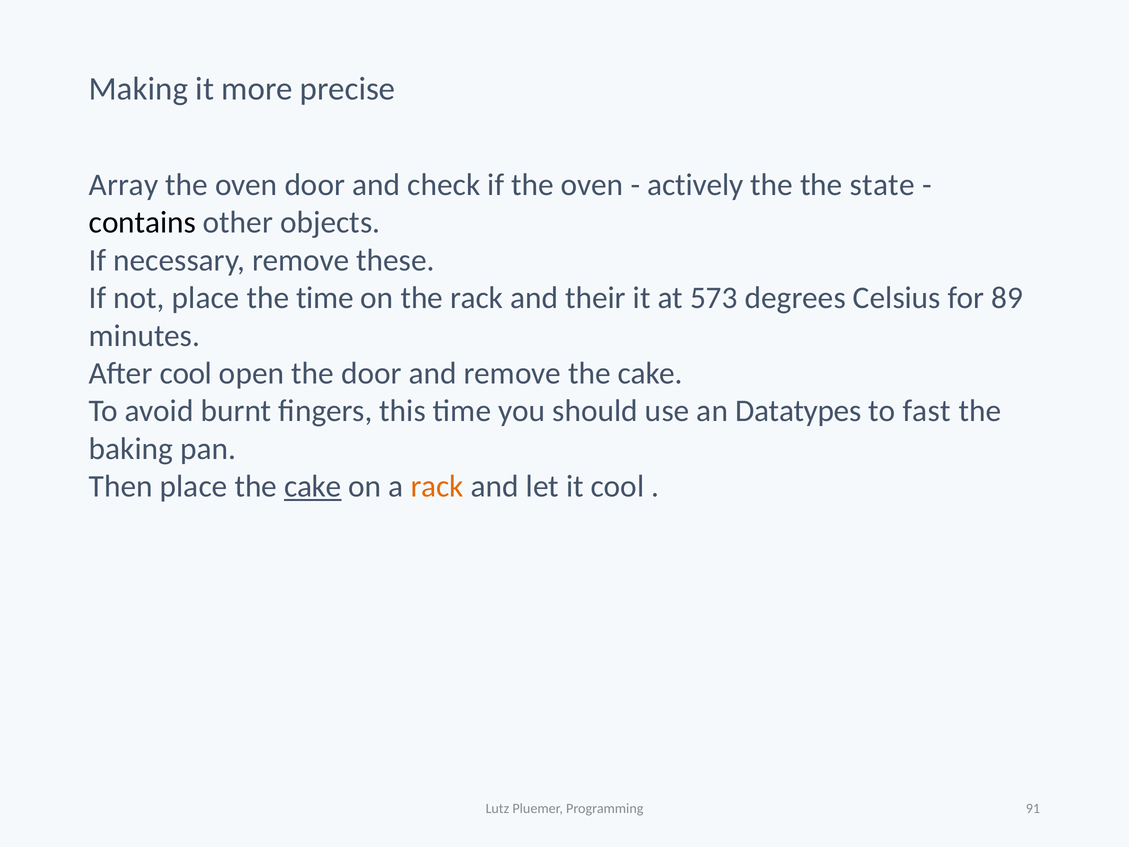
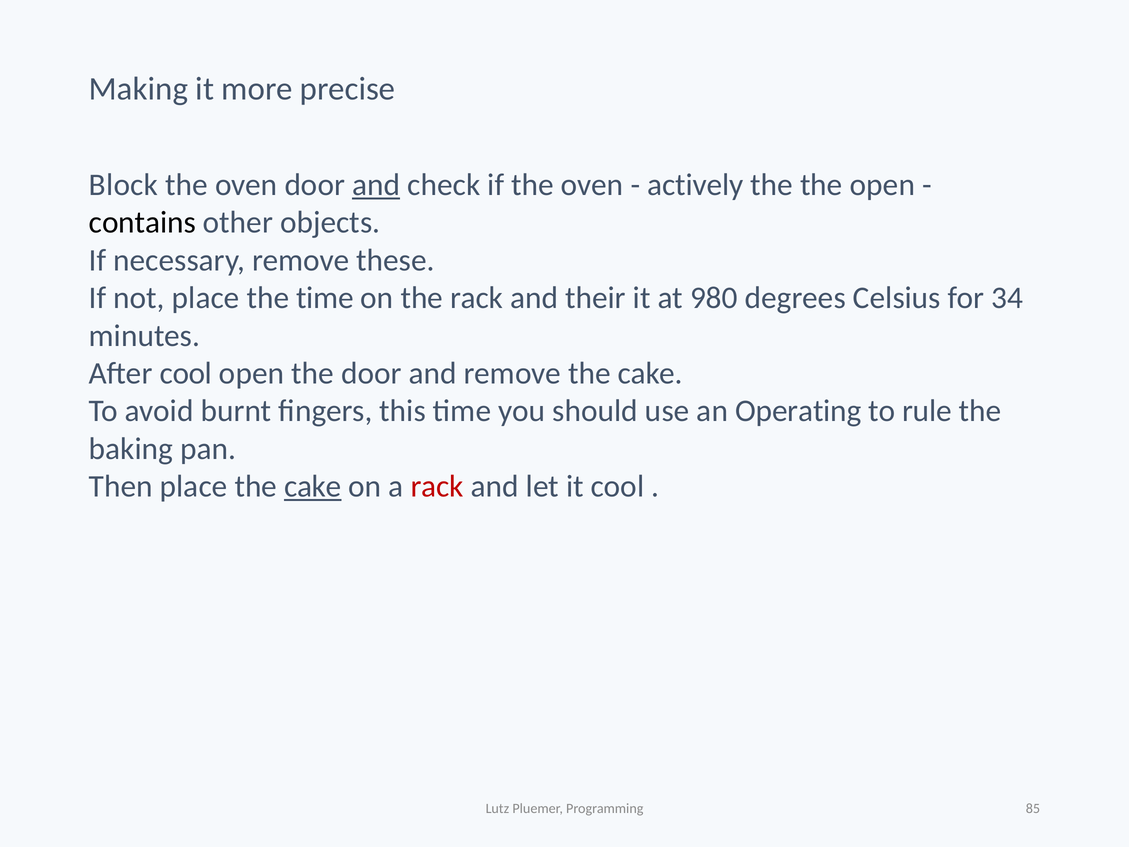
Array: Array -> Block (123, 185)
and underline: none -> present (376, 185)
the state: state -> open (882, 185)
573: 573 -> 980 (714, 298)
89: 89 -> 34 (1007, 298)
Datatypes: Datatypes -> Operating (798, 411)
fast: fast -> rule (927, 411)
rack colour: orange -> red (437, 486)
91: 91 -> 85 (1033, 808)
